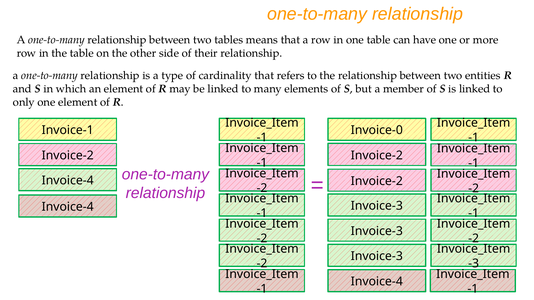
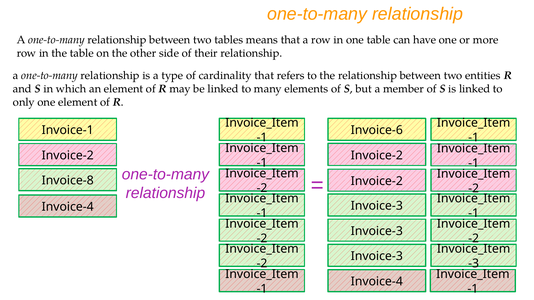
Invoice-0: Invoice-0 -> Invoice-6 (377, 130)
Invoice-4: Invoice-4 -> Invoice-8 (68, 181)
